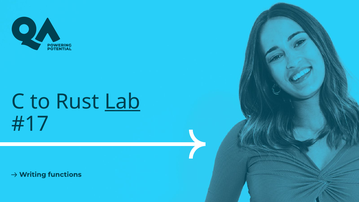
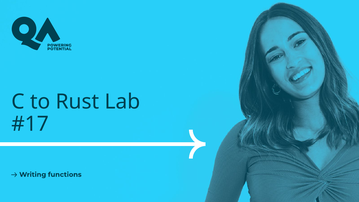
Lab underline: present -> none (122, 102)
